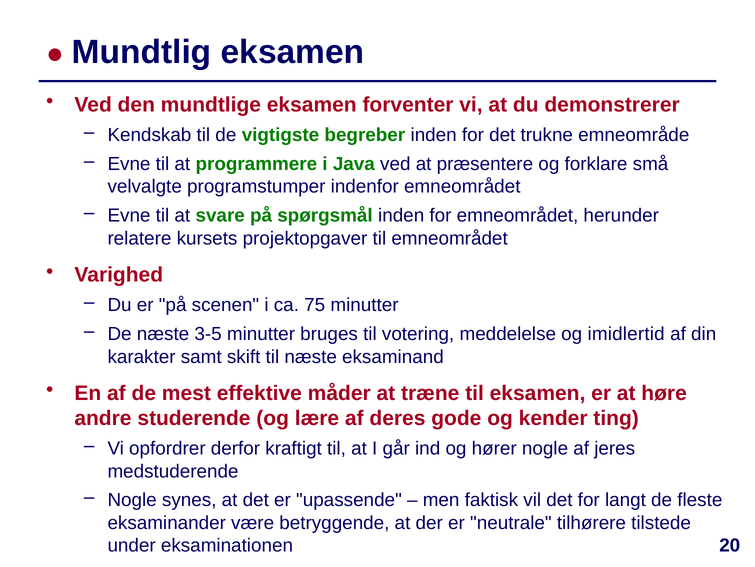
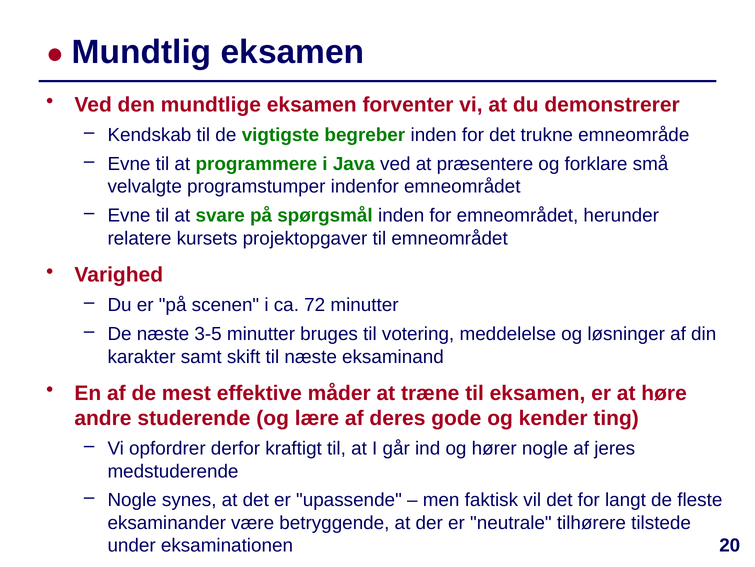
75: 75 -> 72 (315, 305)
imidlertid: imidlertid -> løsninger (626, 334)
